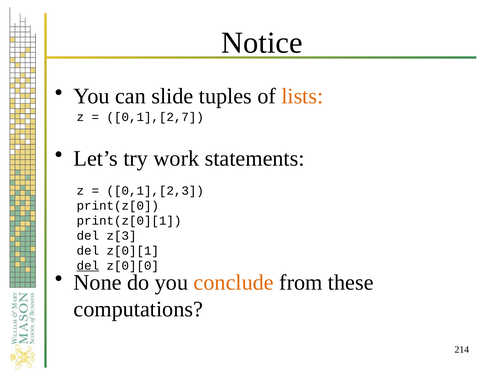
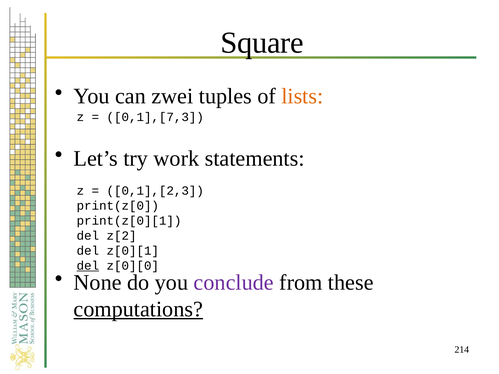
Notice: Notice -> Square (262, 43)
slide: slide -> zwei (172, 96)
0,1],[2,7: 0,1],[2,7 -> 0,1],[7,3 (155, 117)
z[3: z[3 -> z[2 (122, 236)
conclude colour: orange -> purple (234, 283)
computations underline: none -> present (138, 309)
